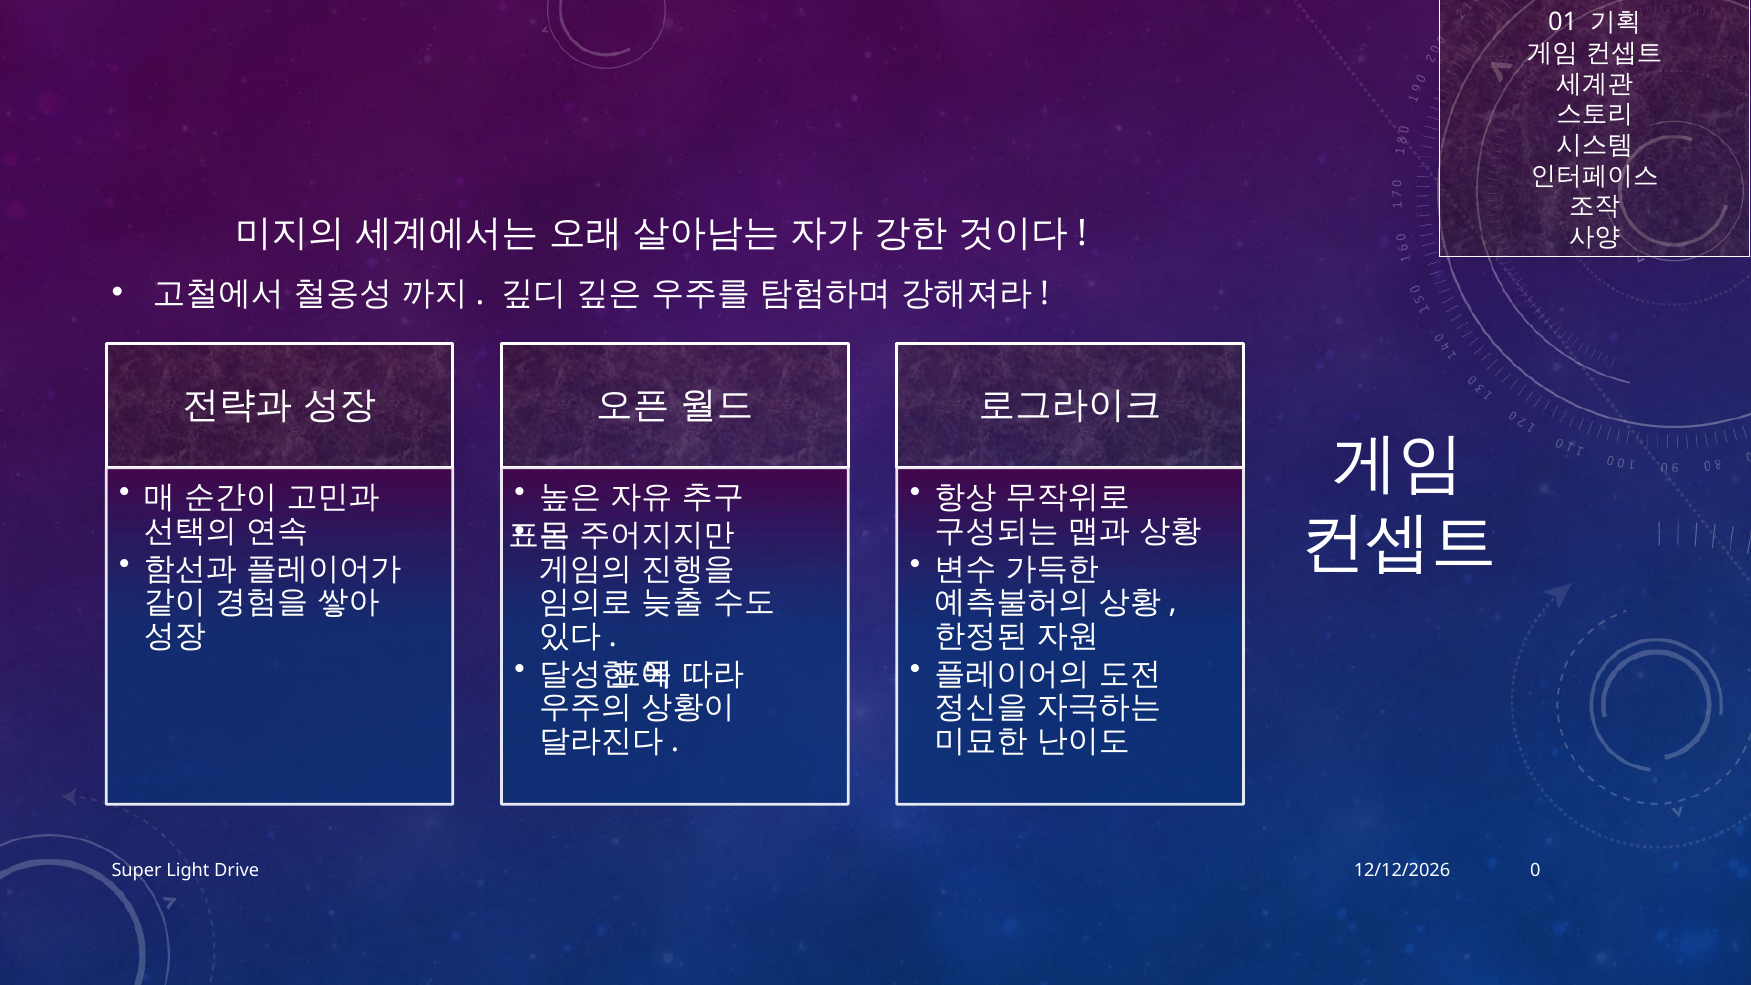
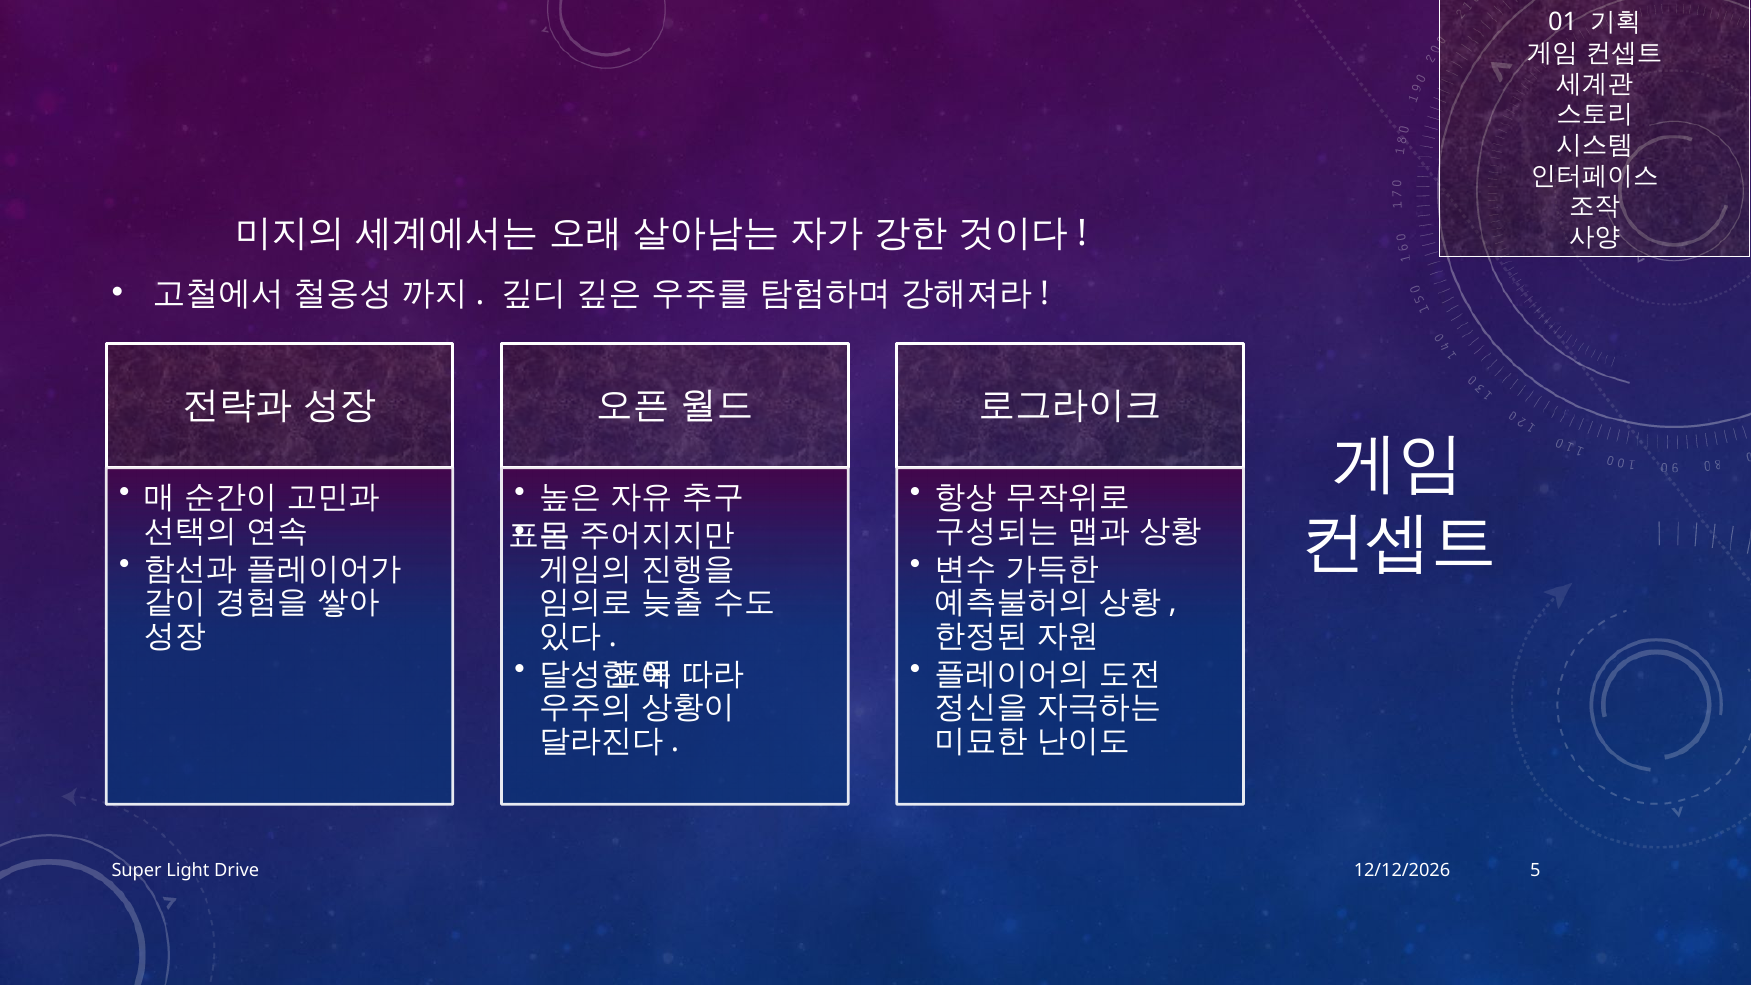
0: 0 -> 5 (1535, 870)
